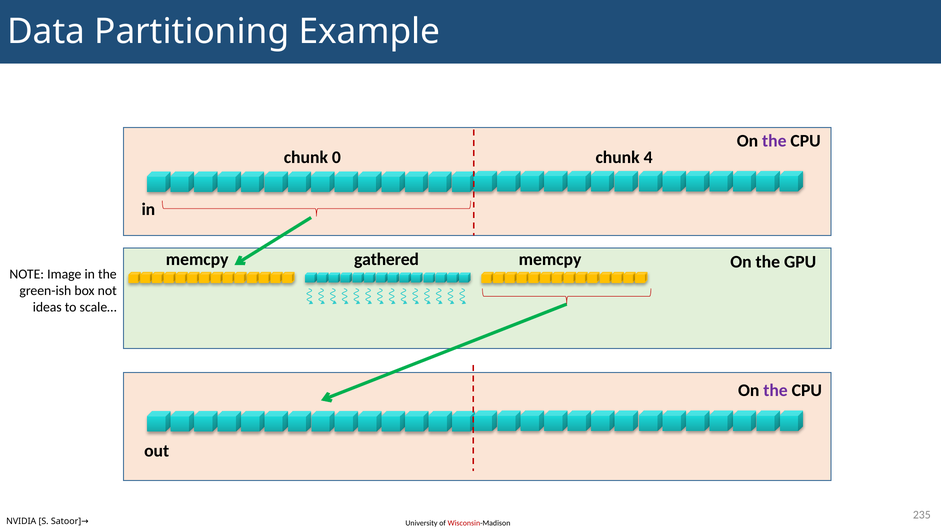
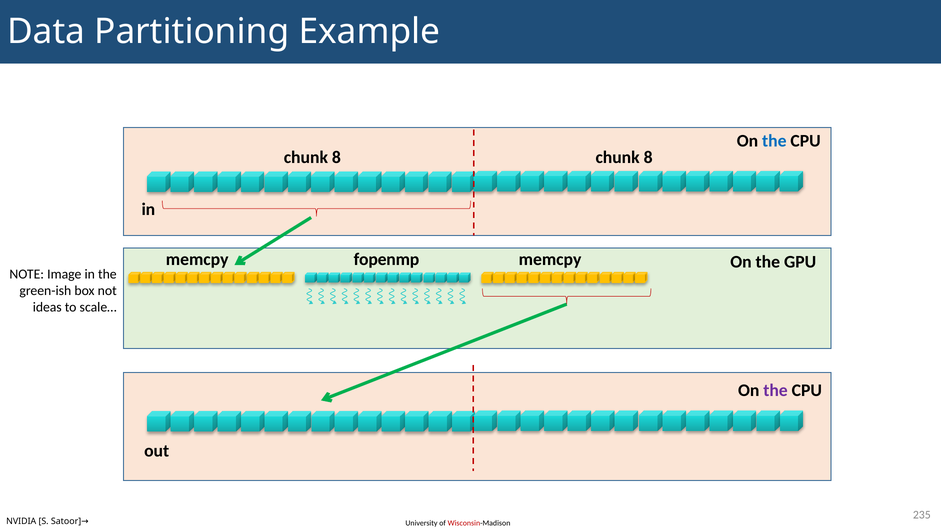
the colour: purple -> blue (774, 141)
0: 0 -> 8 (336, 157)
4: 4 -> 8 (648, 157)
gathered: gathered -> fopenmp (386, 259)
